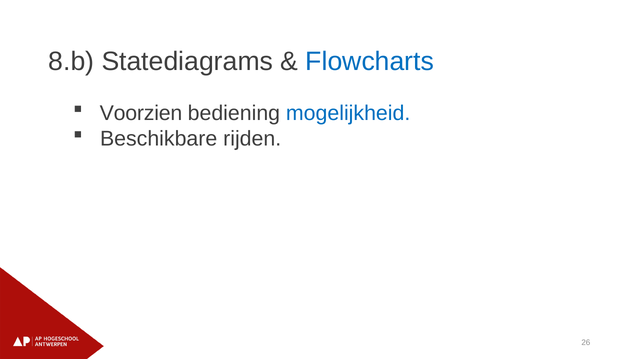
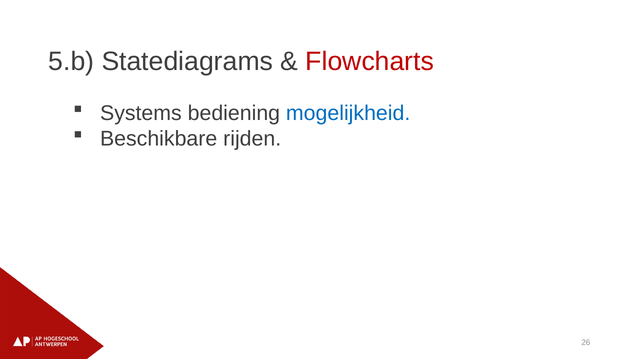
8.b: 8.b -> 5.b (71, 62)
Flowcharts colour: blue -> red (370, 62)
Voorzien: Voorzien -> Systems (141, 113)
